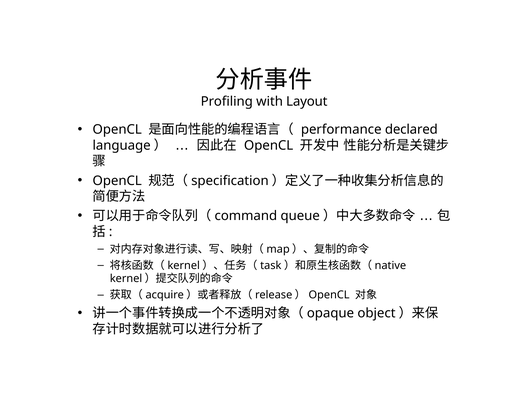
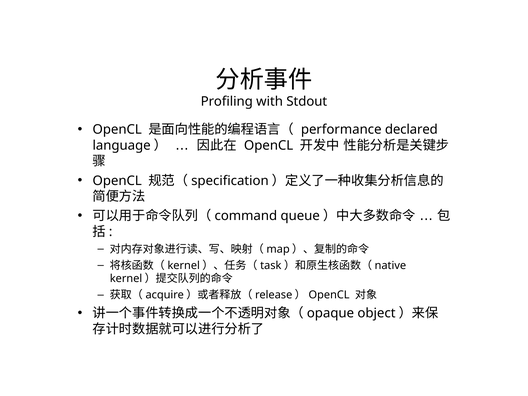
Layout: Layout -> Stdout (307, 102)
